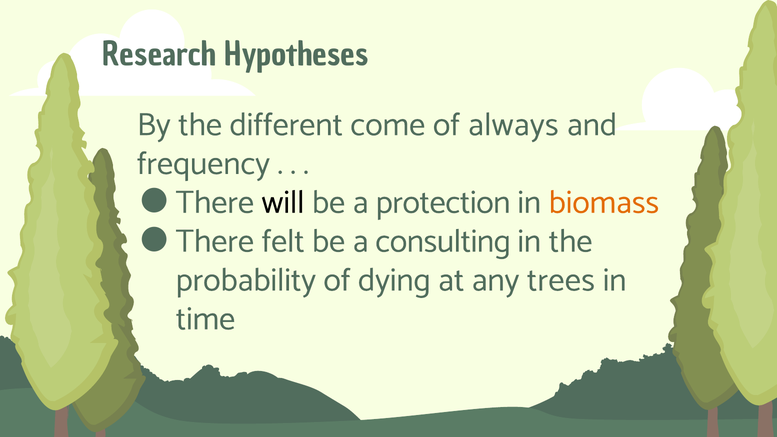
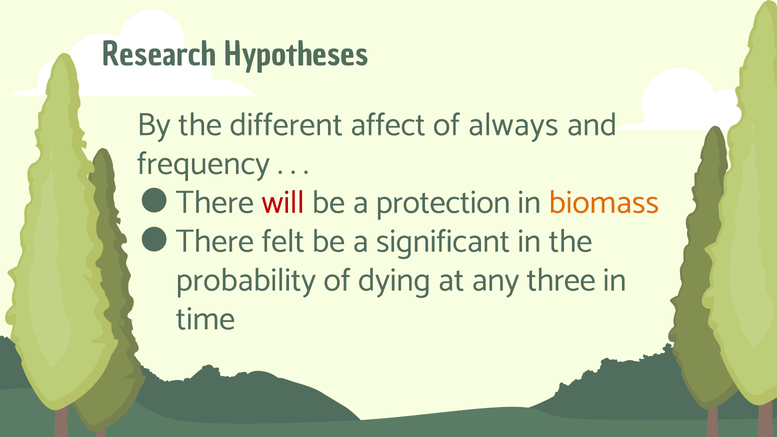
come: come -> affect (388, 124)
will colour: black -> red (283, 202)
consulting: consulting -> significant (443, 241)
trees: trees -> three (561, 280)
